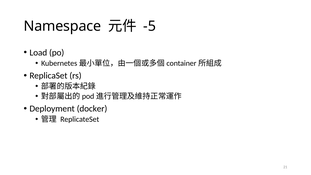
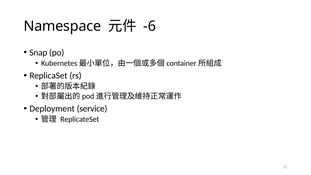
-5: -5 -> -6 (150, 26)
Load: Load -> Snap (38, 53)
docker: docker -> service (92, 109)
